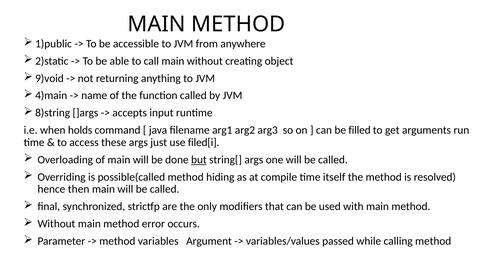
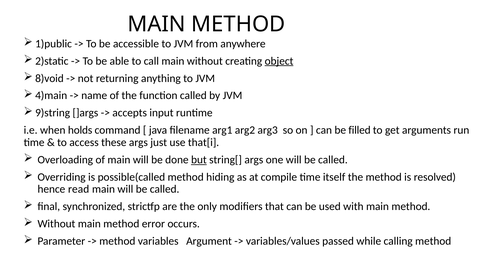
object underline: none -> present (279, 61)
9)void: 9)void -> 8)void (49, 78)
8)string: 8)string -> 9)string (53, 113)
filed[i: filed[i -> that[i (204, 142)
then: then -> read (79, 189)
